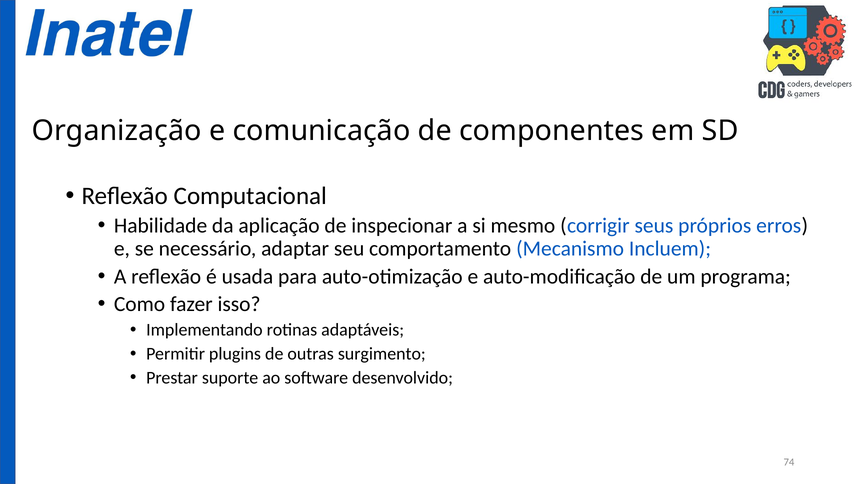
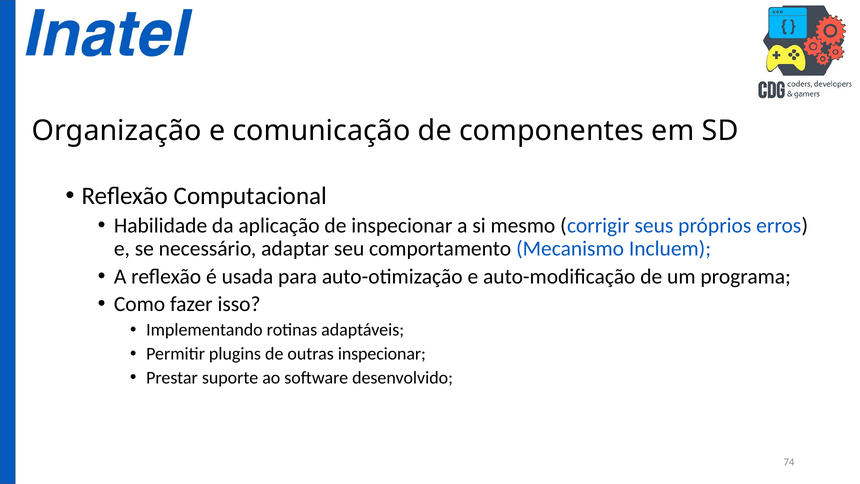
outras surgimento: surgimento -> inspecionar (382, 354)
